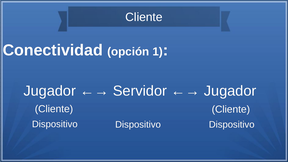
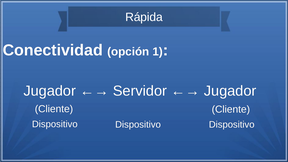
Cliente: Cliente -> Rápida (144, 17)
